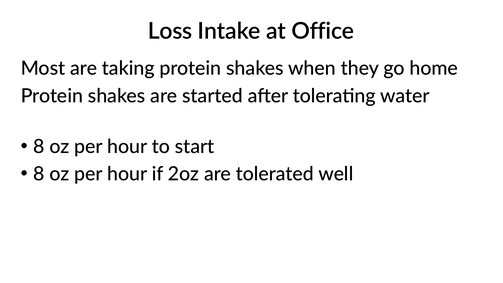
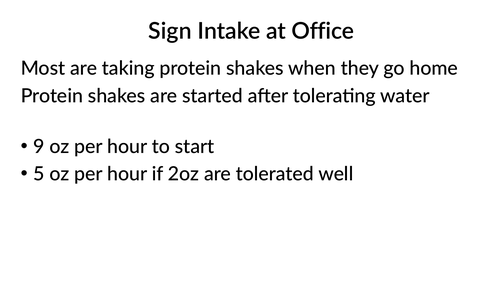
Loss: Loss -> Sign (170, 31)
8: 8 -> 9 (39, 147)
8: 8 -> 5 (39, 174)
